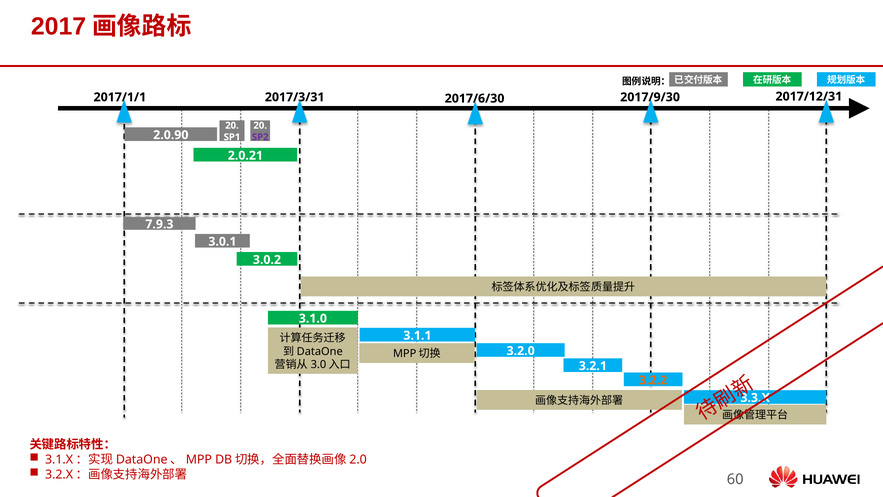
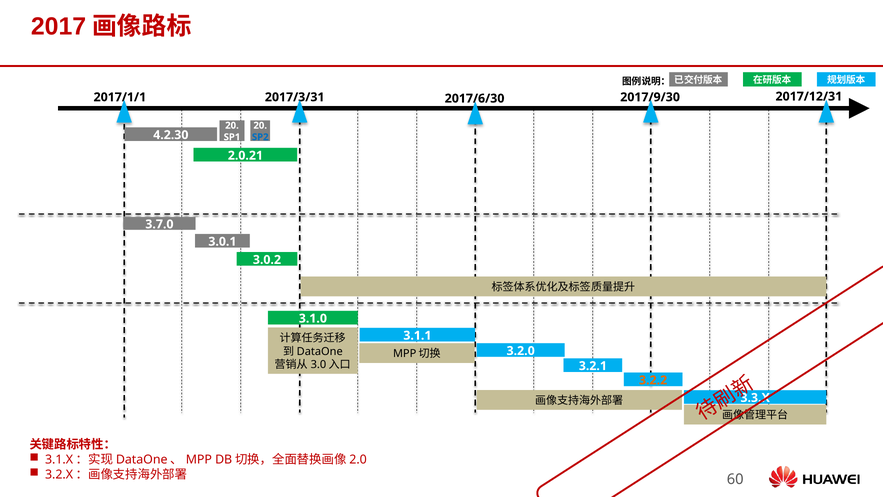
2.0.90: 2.0.90 -> 4.2.30 (171, 135)
SP2 colour: purple -> blue (260, 137)
7.9.3: 7.9.3 -> 3.7.0 (159, 224)
